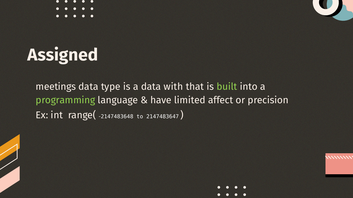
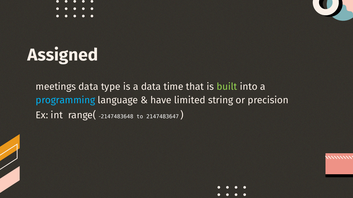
with: with -> time (173, 87)
programming colour: light green -> light blue (65, 101)
affect: affect -> string (221, 101)
